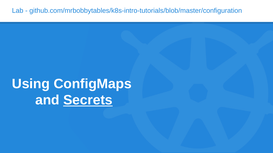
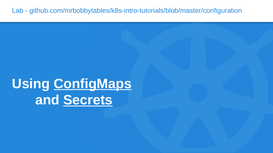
ConfigMaps underline: none -> present (93, 84)
